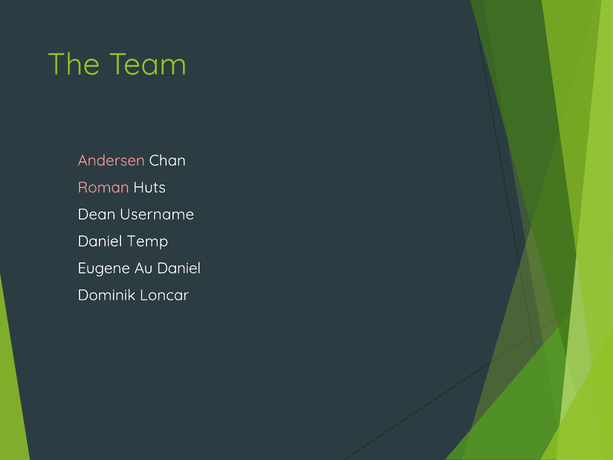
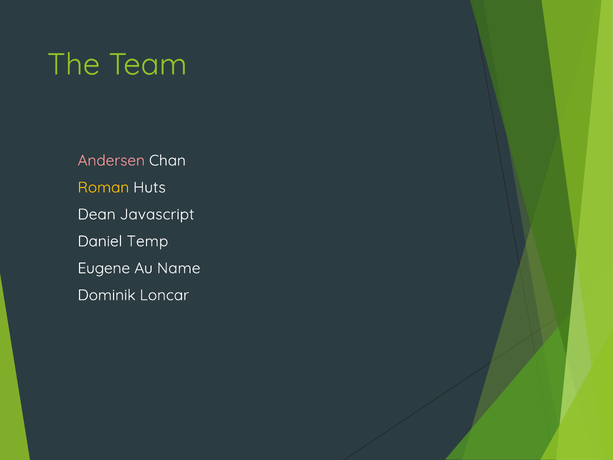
Roman colour: pink -> yellow (103, 187)
Username: Username -> Javascript (157, 214)
Au Daniel: Daniel -> Name (179, 268)
